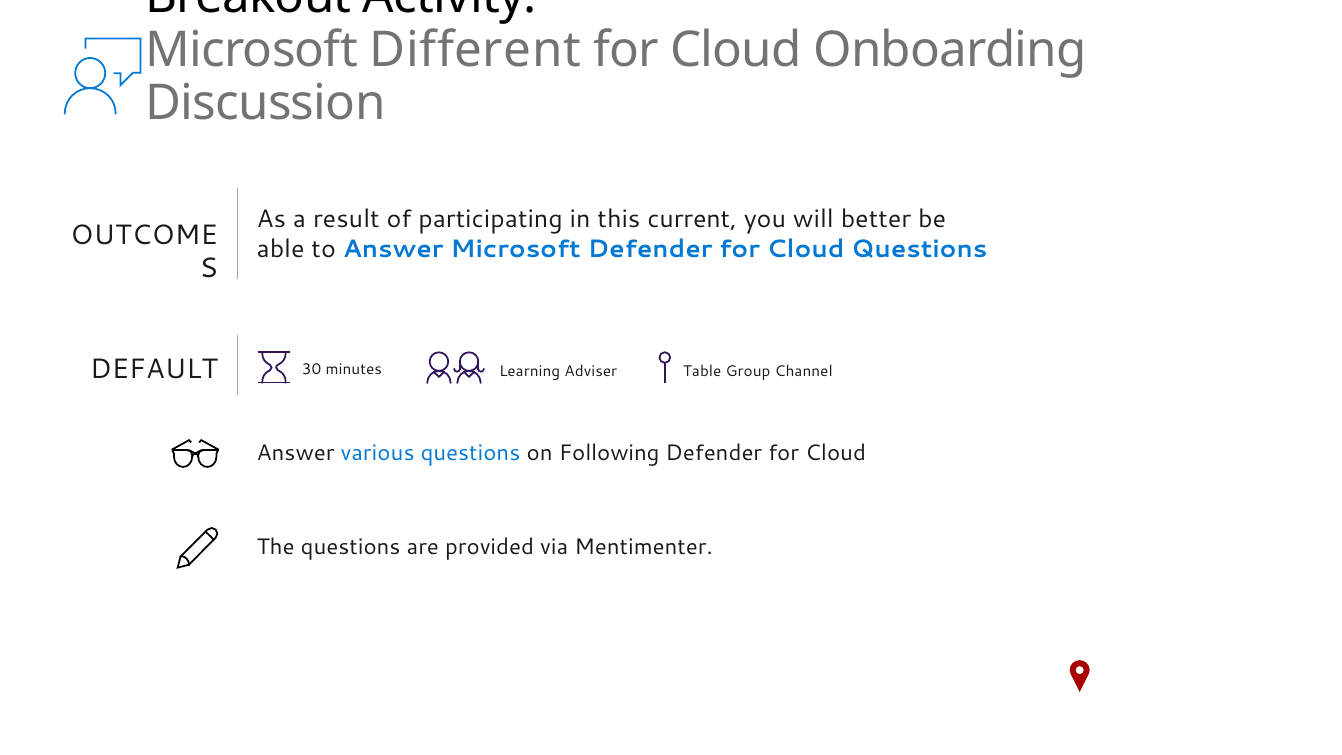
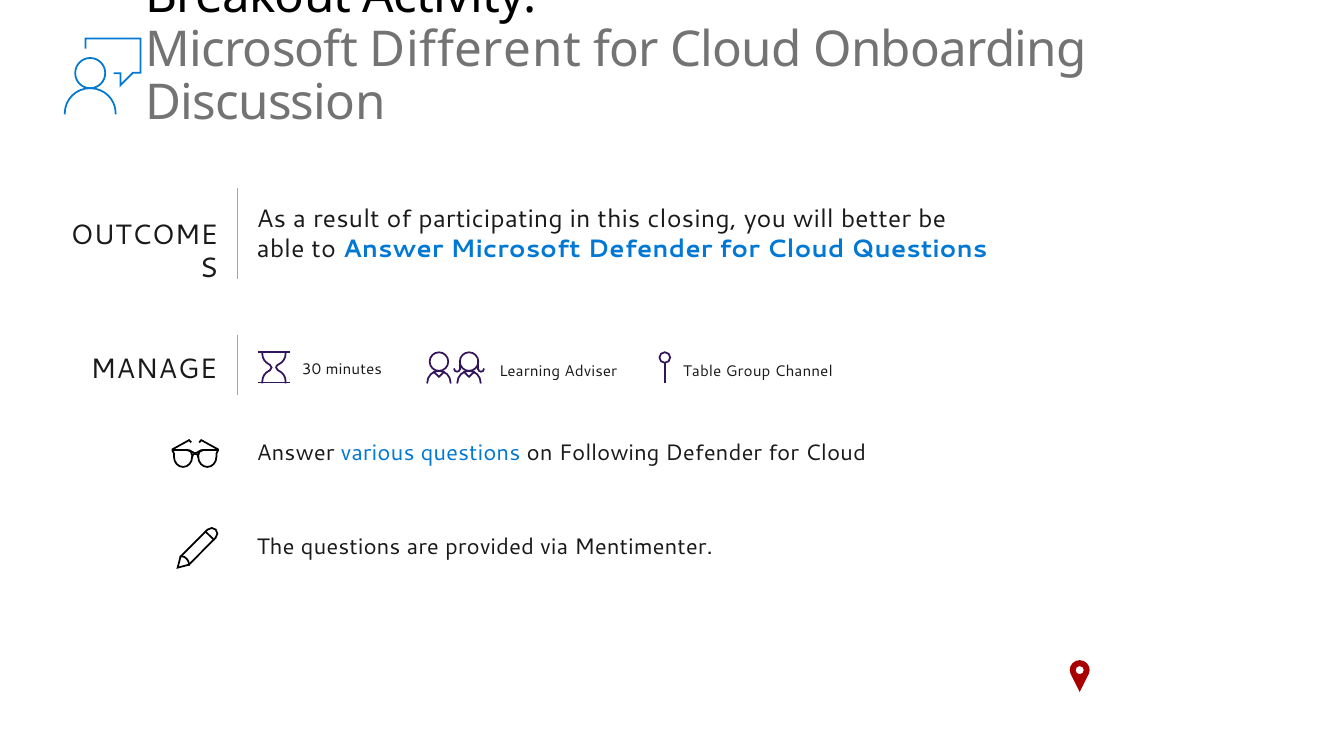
current: current -> closing (692, 219)
DEFAULT: DEFAULT -> MANAGE (154, 369)
